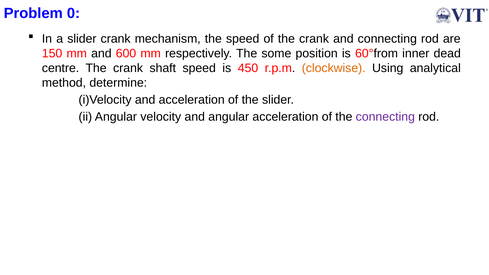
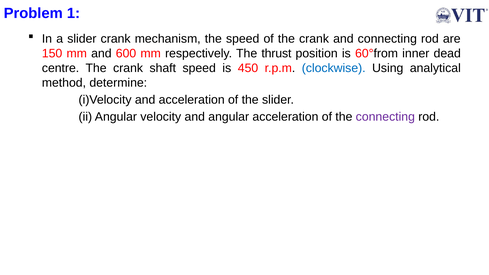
0: 0 -> 1 (73, 13)
some: some -> thrust (276, 53)
clockwise colour: orange -> blue (334, 68)
